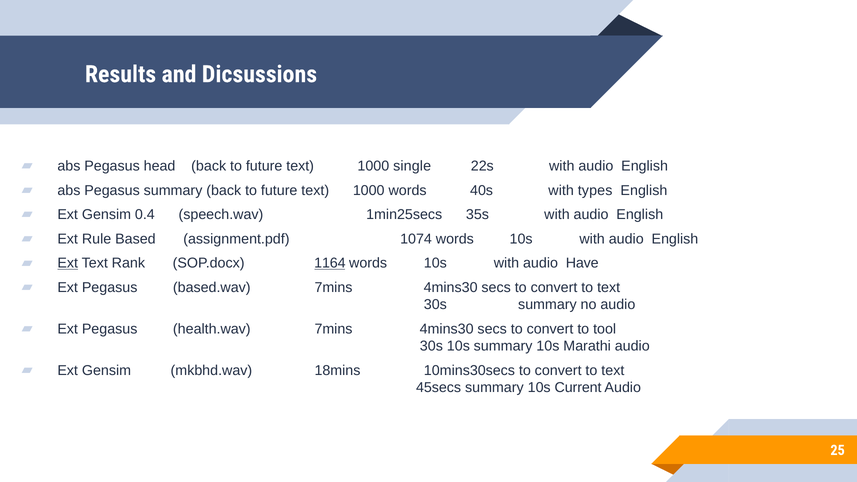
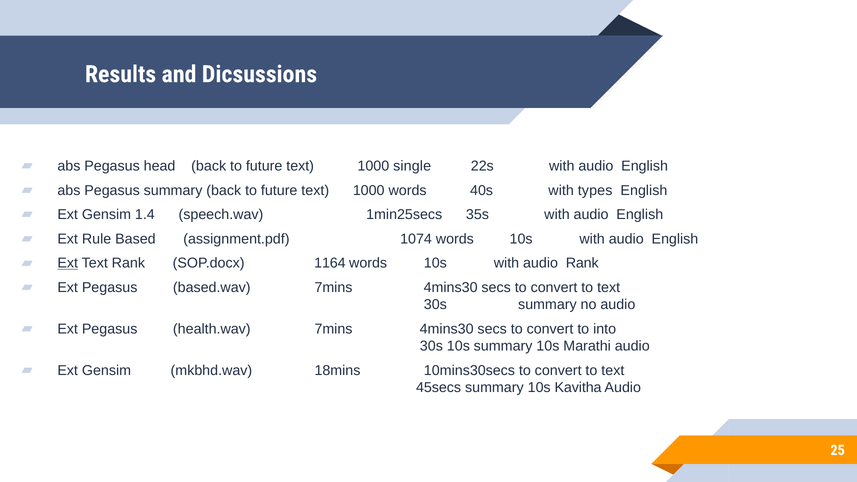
0.4: 0.4 -> 1.4 (145, 215)
1164 underline: present -> none (330, 263)
audio Have: Have -> Rank (582, 263)
tool: tool -> into (605, 329)
Current: Current -> Kavitha (578, 388)
